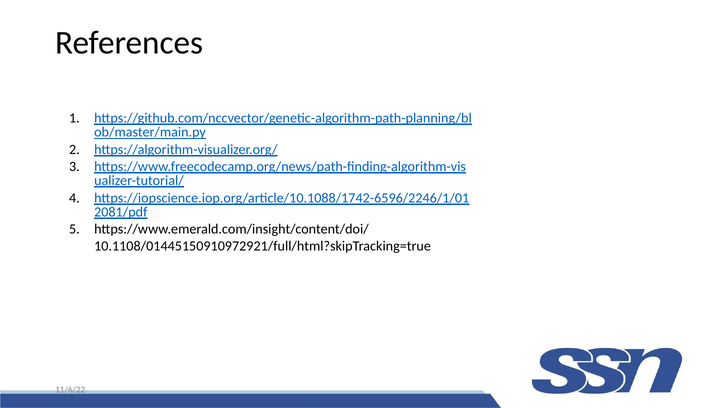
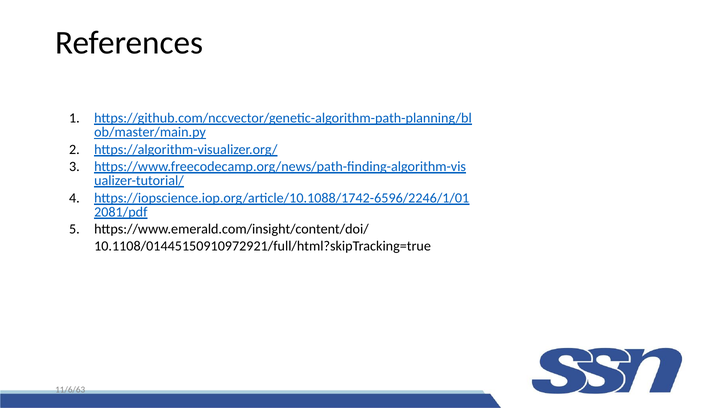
11/6/22: 11/6/22 -> 11/6/63 (70, 389)
